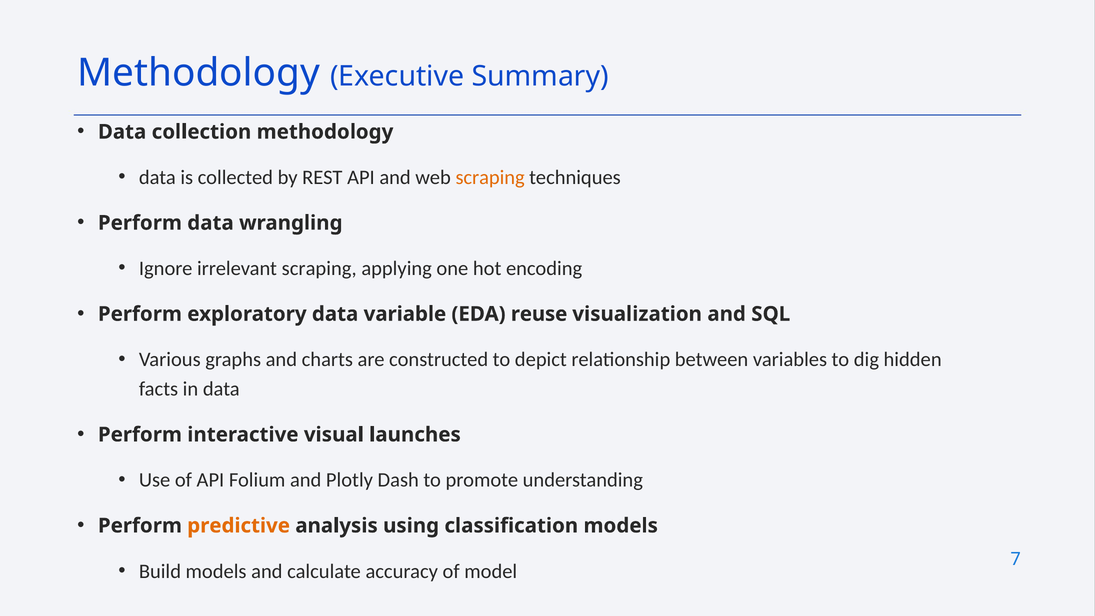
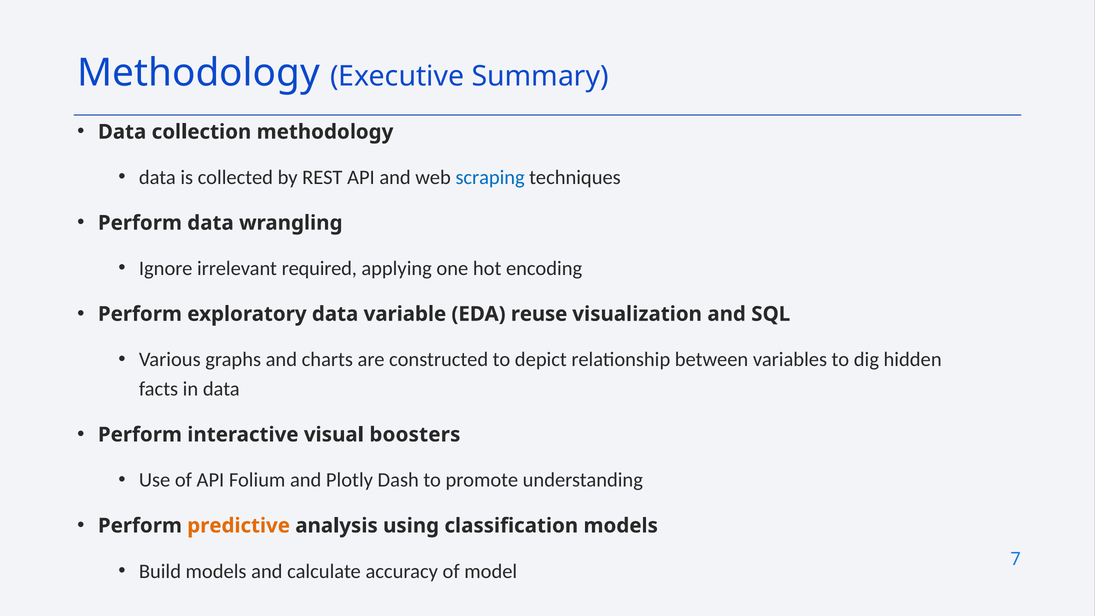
scraping colour: orange -> blue (490, 177)
irrelevant scraping: scraping -> required (319, 268)
launches: launches -> boosters (415, 435)
